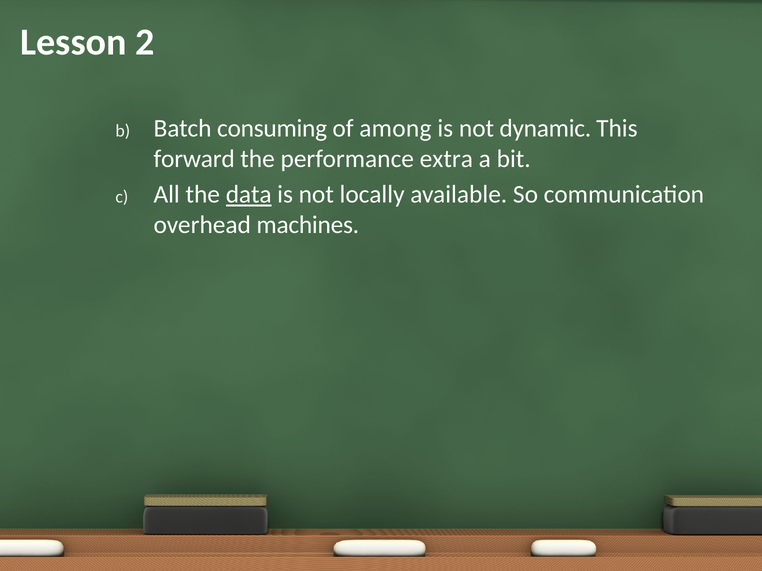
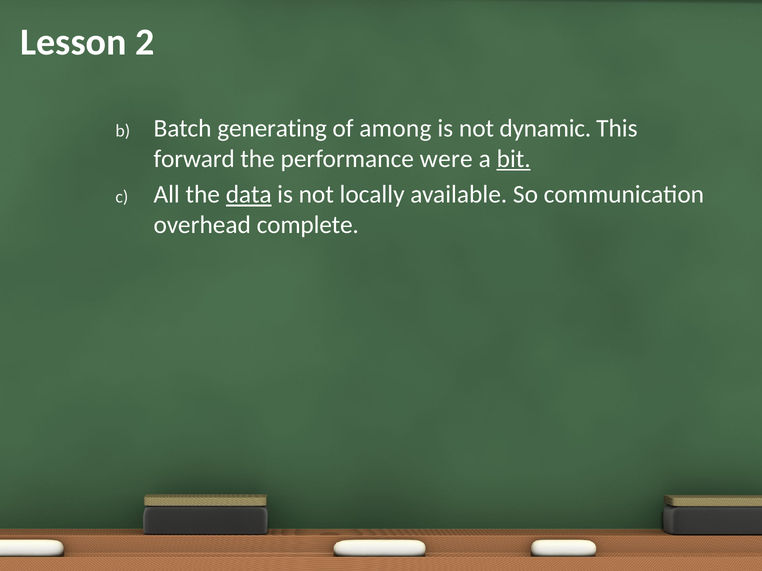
consuming: consuming -> generating (272, 129)
extra: extra -> were (446, 159)
bit underline: none -> present (514, 159)
machines: machines -> complete (308, 225)
